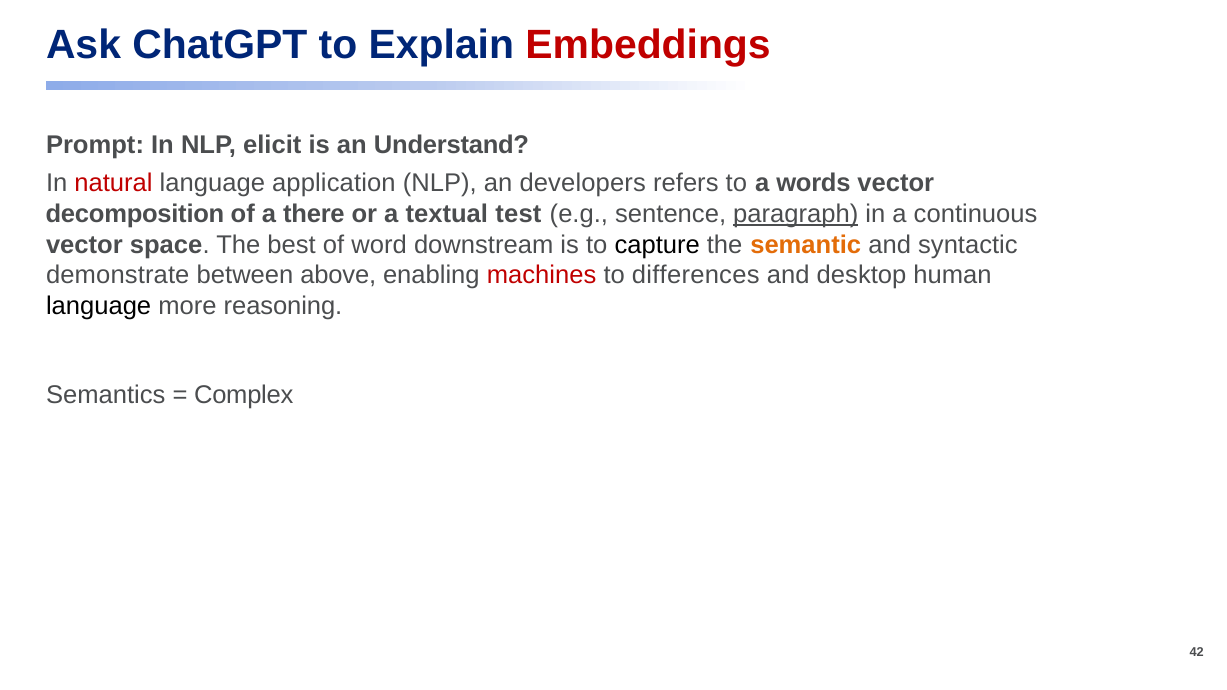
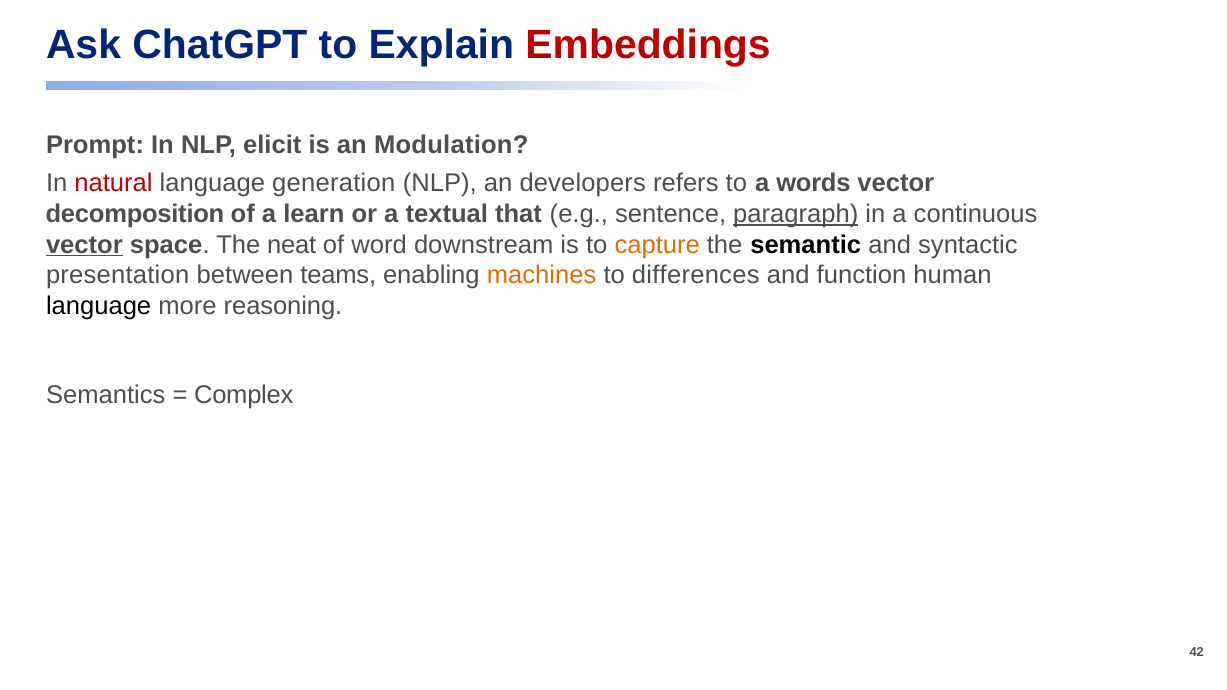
Understand: Understand -> Modulation (451, 145)
application: application -> generation (334, 183)
there: there -> learn (314, 214)
test: test -> that (519, 214)
vector underline: none -> present (84, 245)
best: best -> neat (292, 245)
capture colour: black -> orange (657, 245)
semantic colour: orange -> black (806, 245)
demonstrate: demonstrate -> presentation (118, 275)
above: above -> teams (338, 275)
machines colour: red -> orange (542, 275)
desktop: desktop -> function (862, 275)
